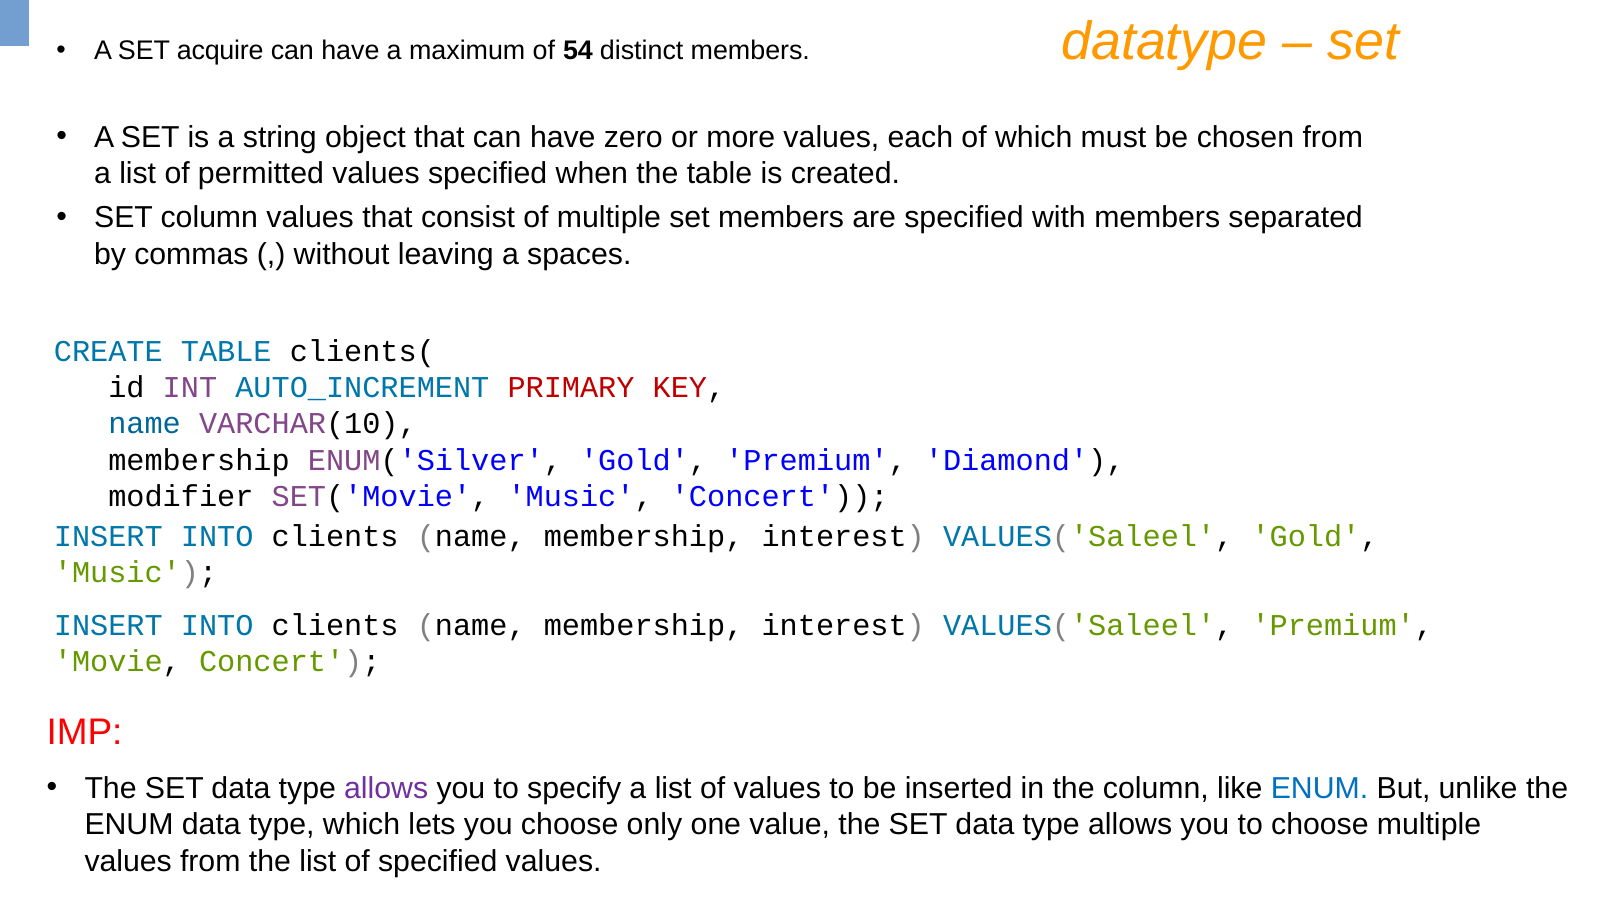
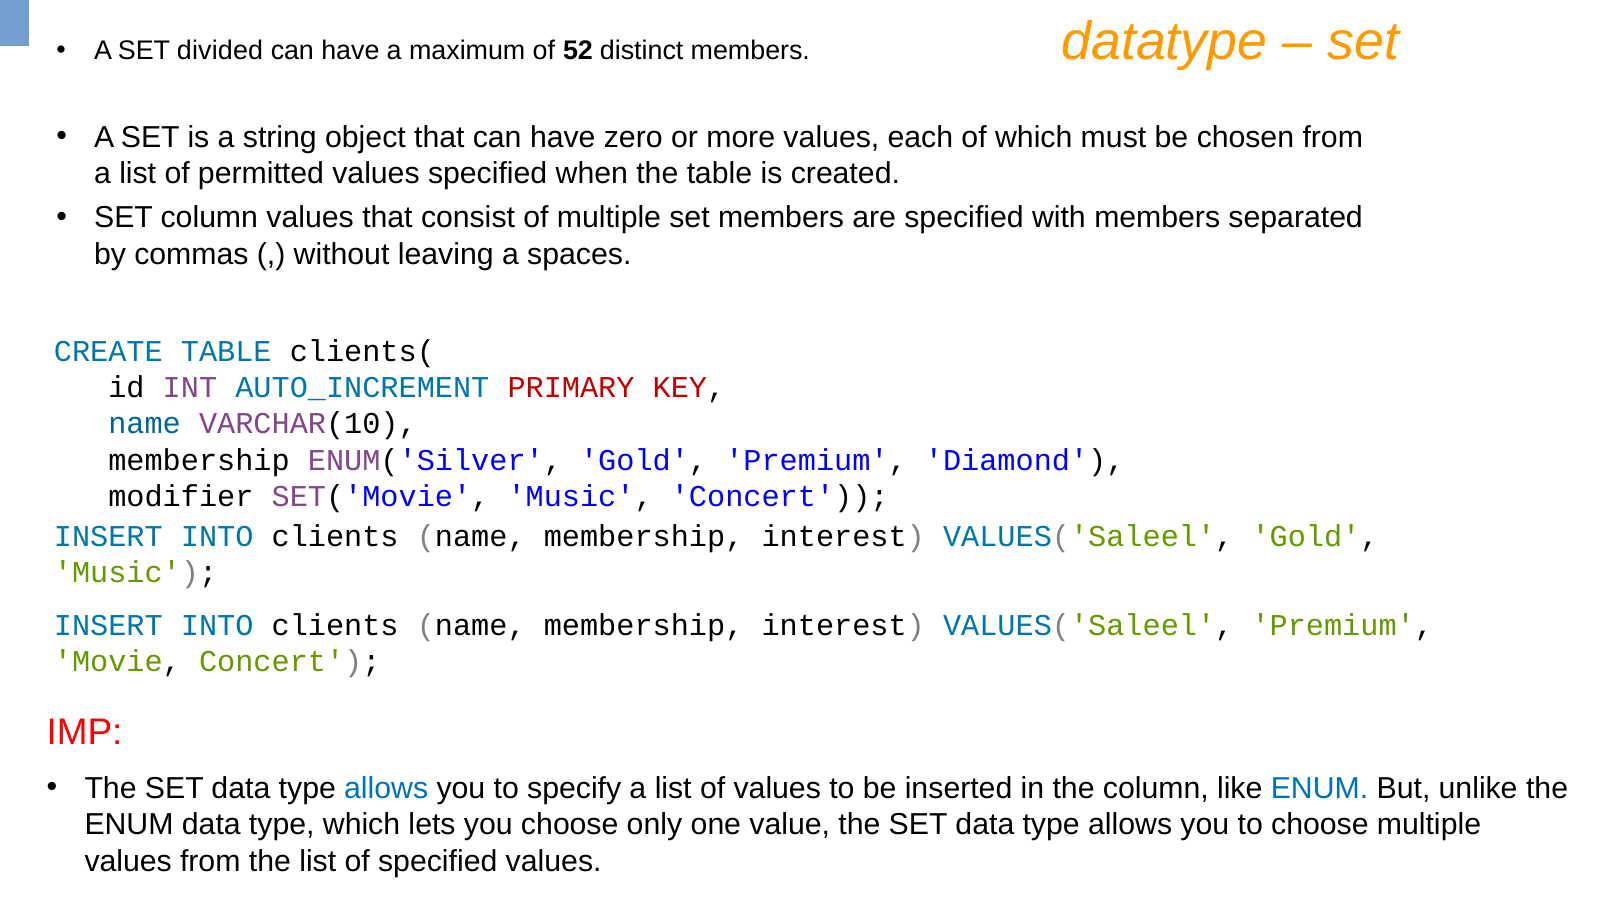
acquire: acquire -> divided (220, 51)
54: 54 -> 52 (578, 51)
allows colour: purple -> blue (386, 788)
